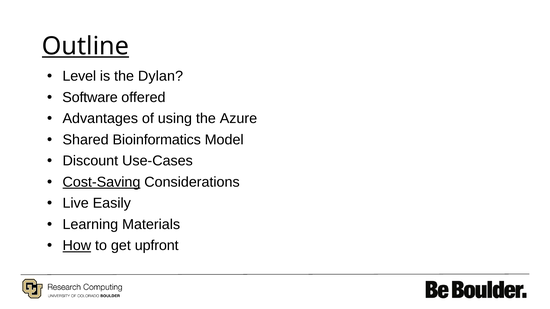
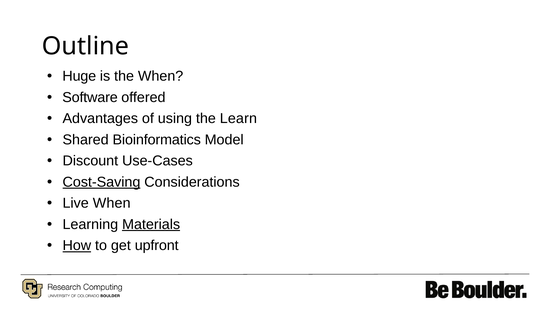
Outline underline: present -> none (85, 46)
Level: Level -> Huge (79, 76)
the Dylan: Dylan -> When (161, 76)
Azure: Azure -> Learn (238, 119)
Live Easily: Easily -> When (112, 204)
Materials underline: none -> present (151, 225)
